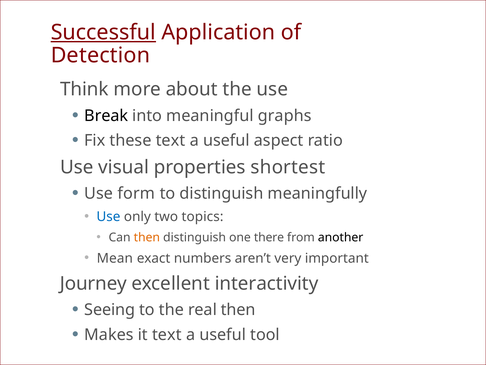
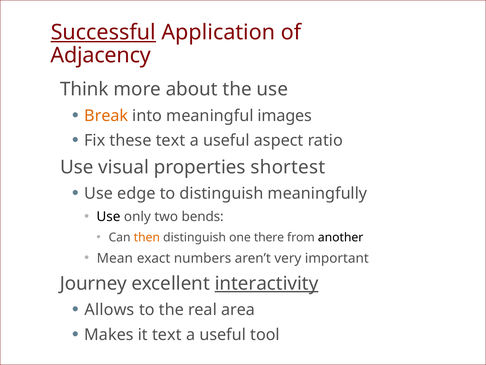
Detection: Detection -> Adjacency (101, 55)
Break colour: black -> orange (106, 116)
graphs: graphs -> images (285, 116)
form: form -> edge (136, 193)
Use colour: blue -> black (108, 216)
topics: topics -> bends (203, 216)
interactivity underline: none -> present (267, 283)
Seeing: Seeing -> Allows (109, 309)
real then: then -> area (238, 309)
